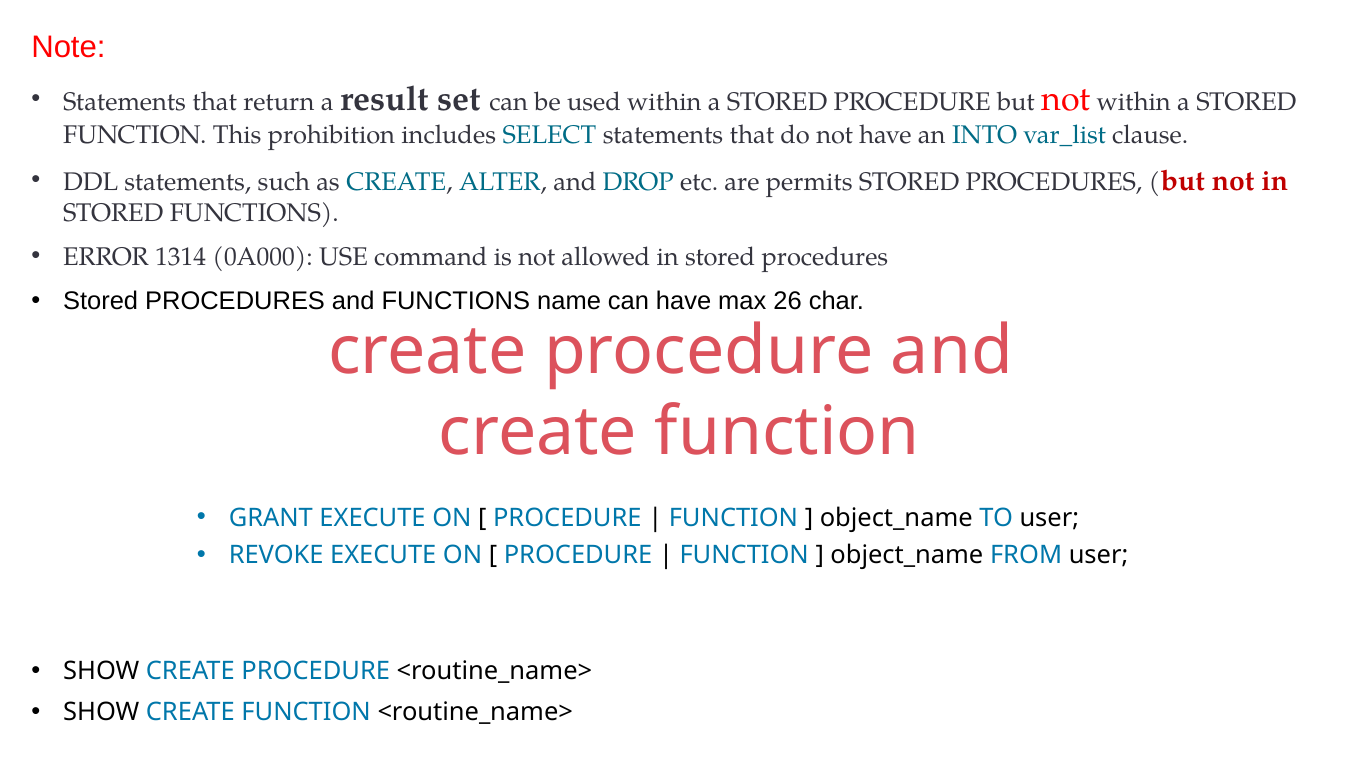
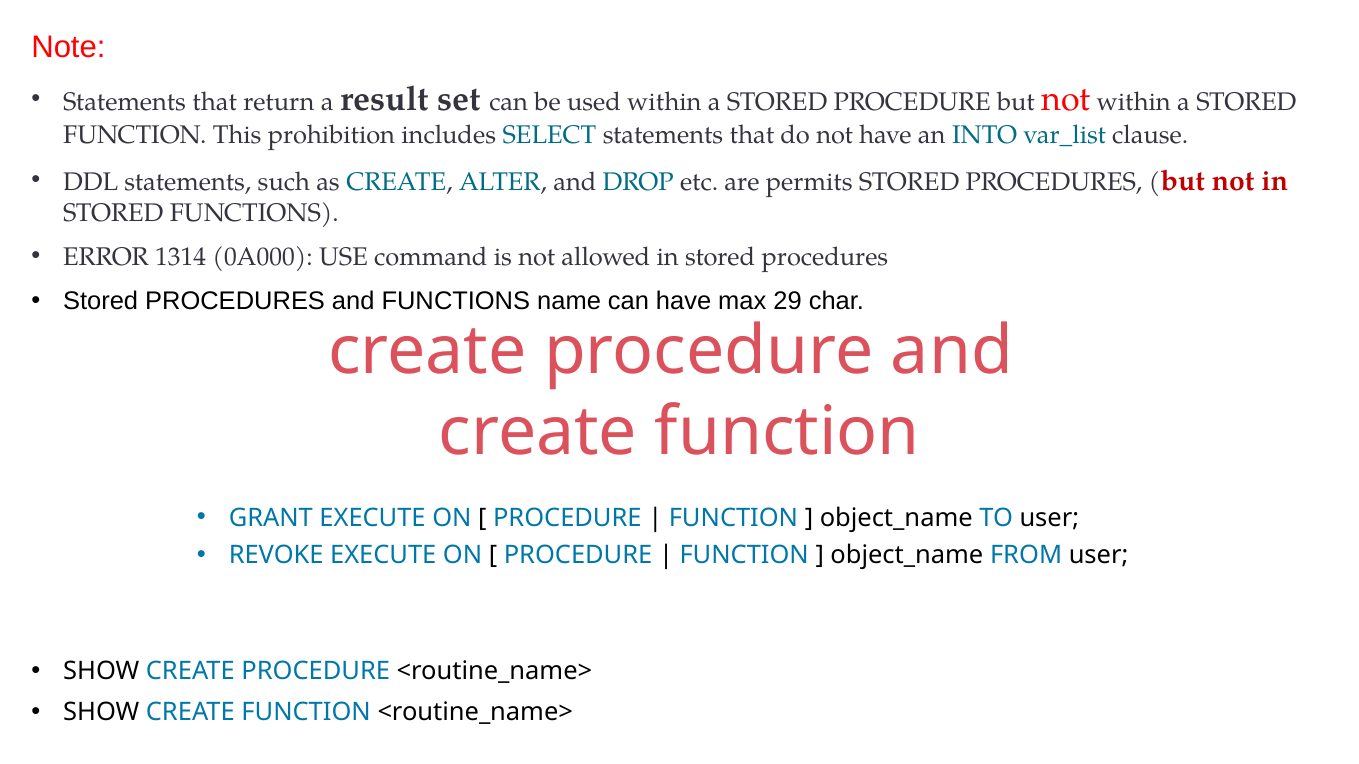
26: 26 -> 29 (788, 301)
